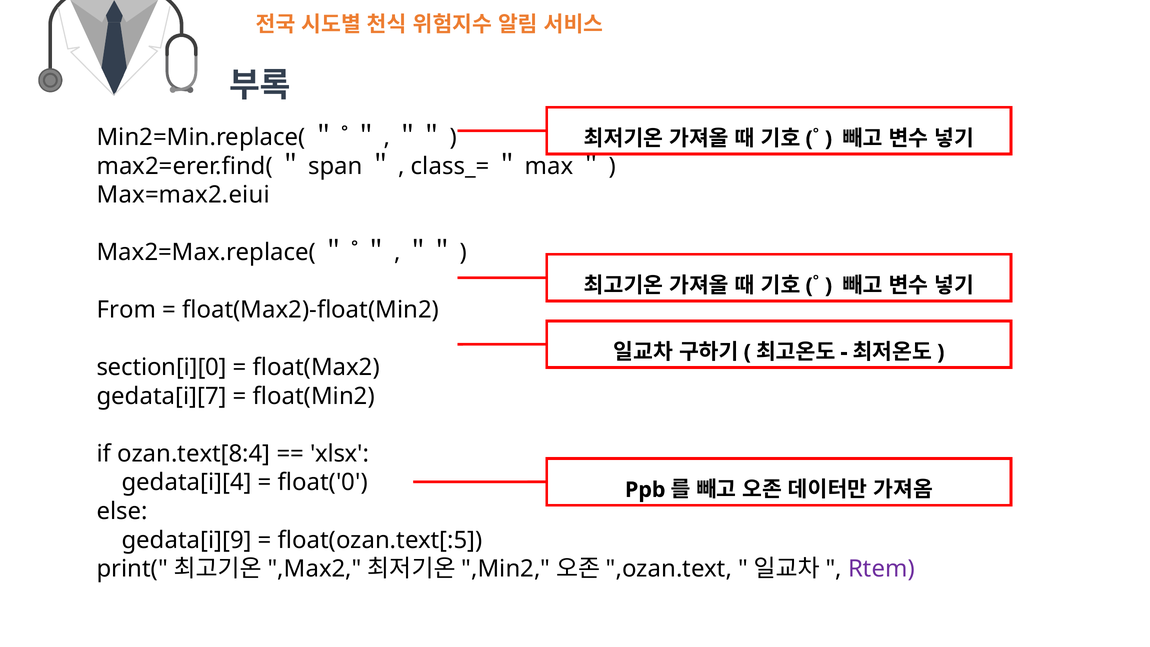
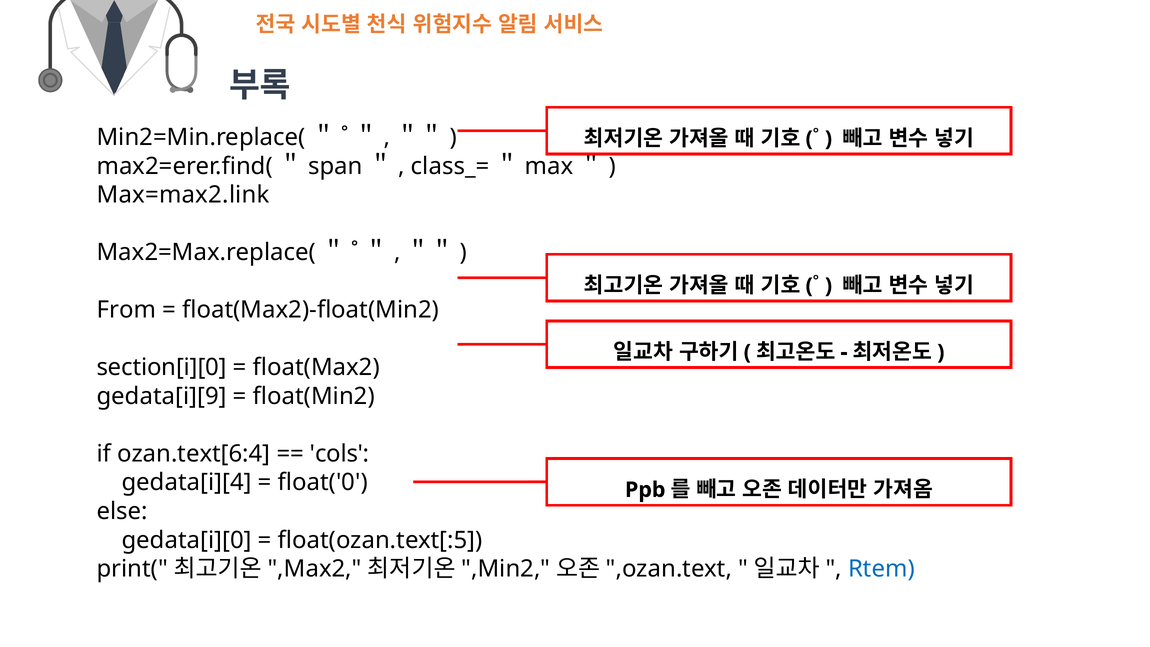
Max=max2.eiui: Max=max2.eiui -> Max=max2.link (183, 195)
gedata[i][7: gedata[i][7 -> gedata[i][9 (162, 396)
ozan.text[8:4: ozan.text[8:4 -> ozan.text[6:4 (194, 454)
xlsx: xlsx -> cols (340, 454)
gedata[i][9: gedata[i][9 -> gedata[i][0 (187, 540)
Rtem colour: purple -> blue (881, 569)
